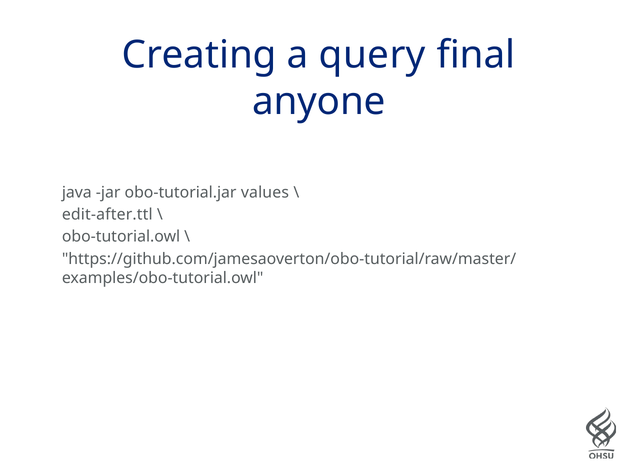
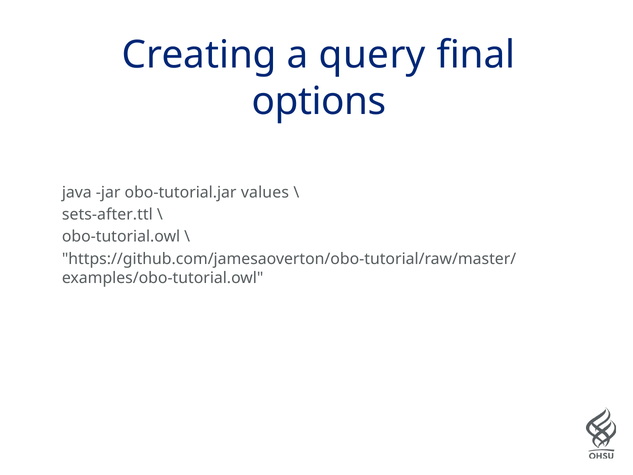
anyone: anyone -> options (319, 101)
edit-after.ttl: edit-after.ttl -> sets-after.ttl (107, 214)
